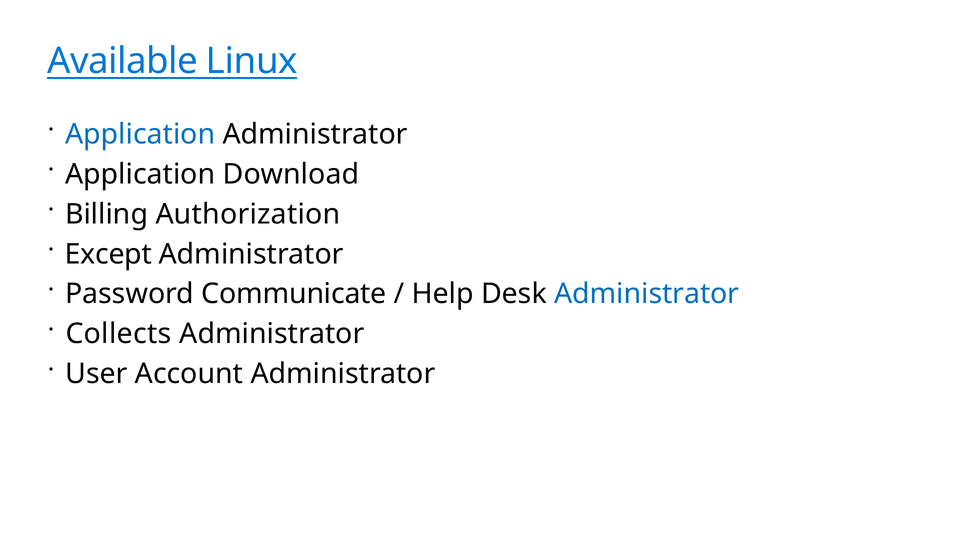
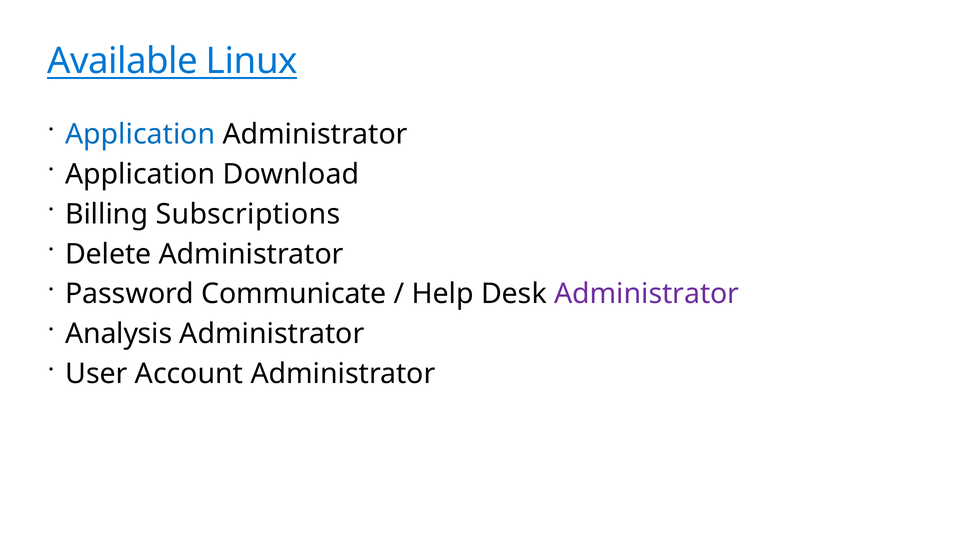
Authorization: Authorization -> Subscriptions (248, 214)
Except: Except -> Delete (108, 254)
Administrator colour: blue -> purple (647, 294)
Collects: Collects -> Analysis (119, 334)
